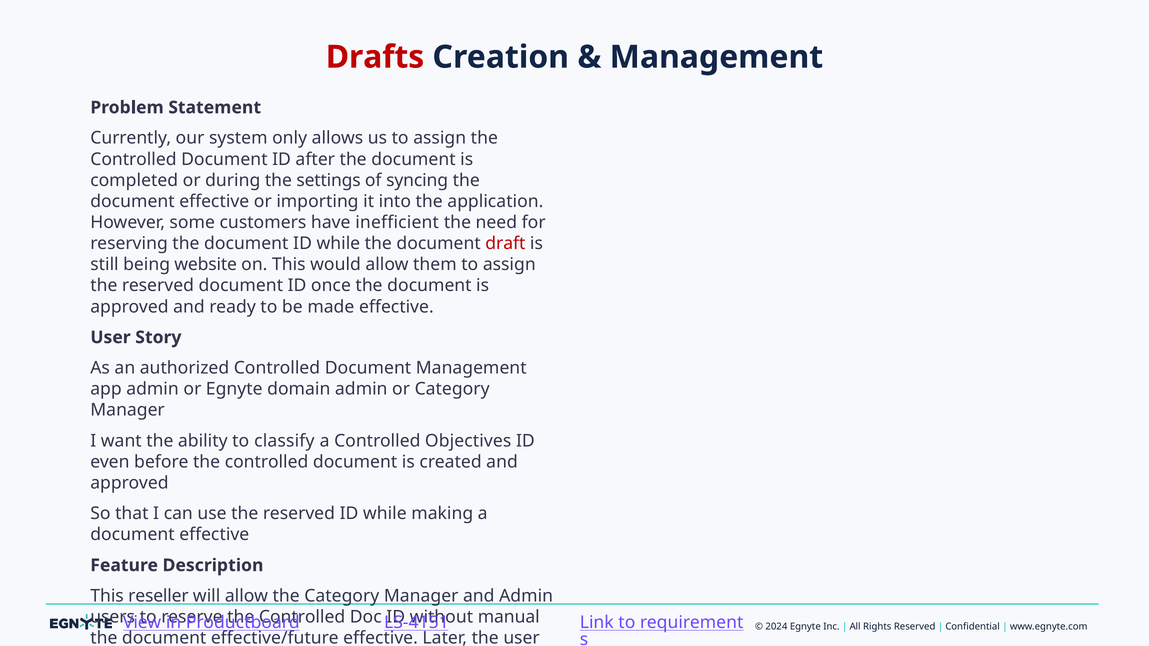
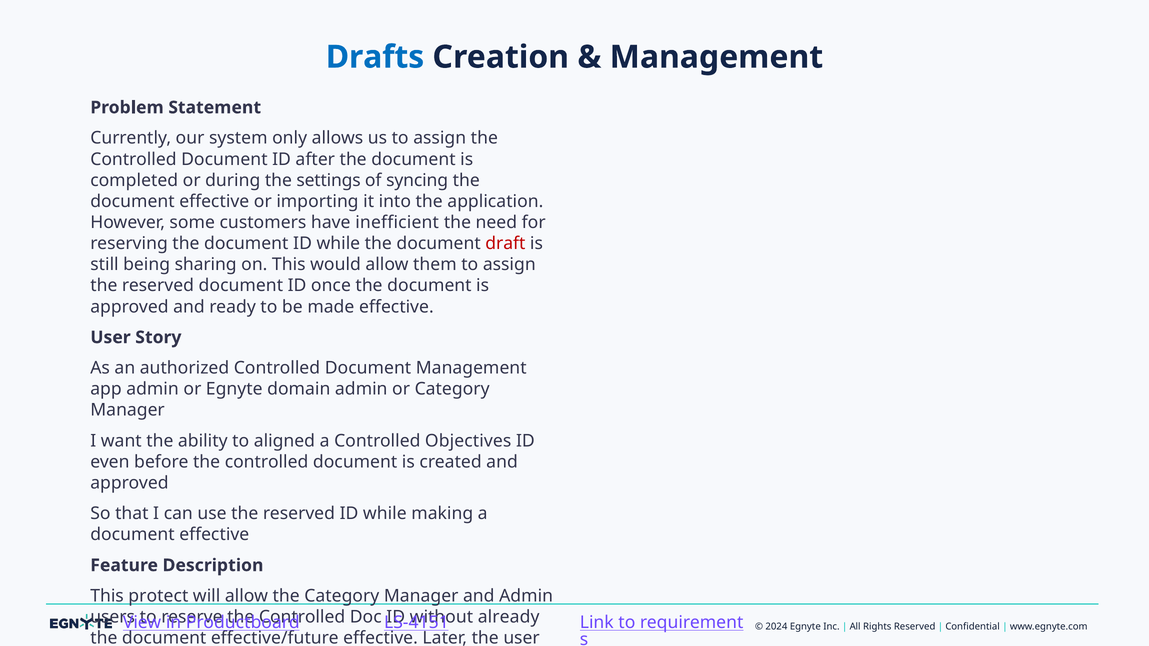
Drafts colour: red -> blue (375, 57)
website: website -> sharing (206, 265)
classify: classify -> aligned (284, 441)
reseller: reseller -> protect (158, 596)
manual: manual -> already (509, 617)
